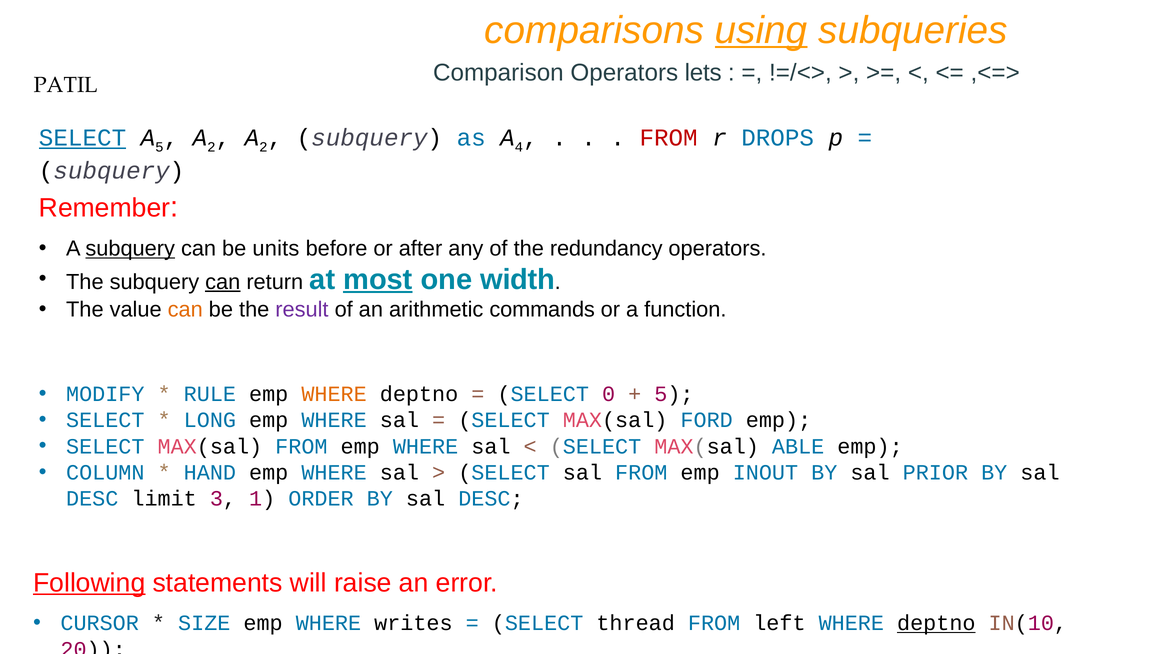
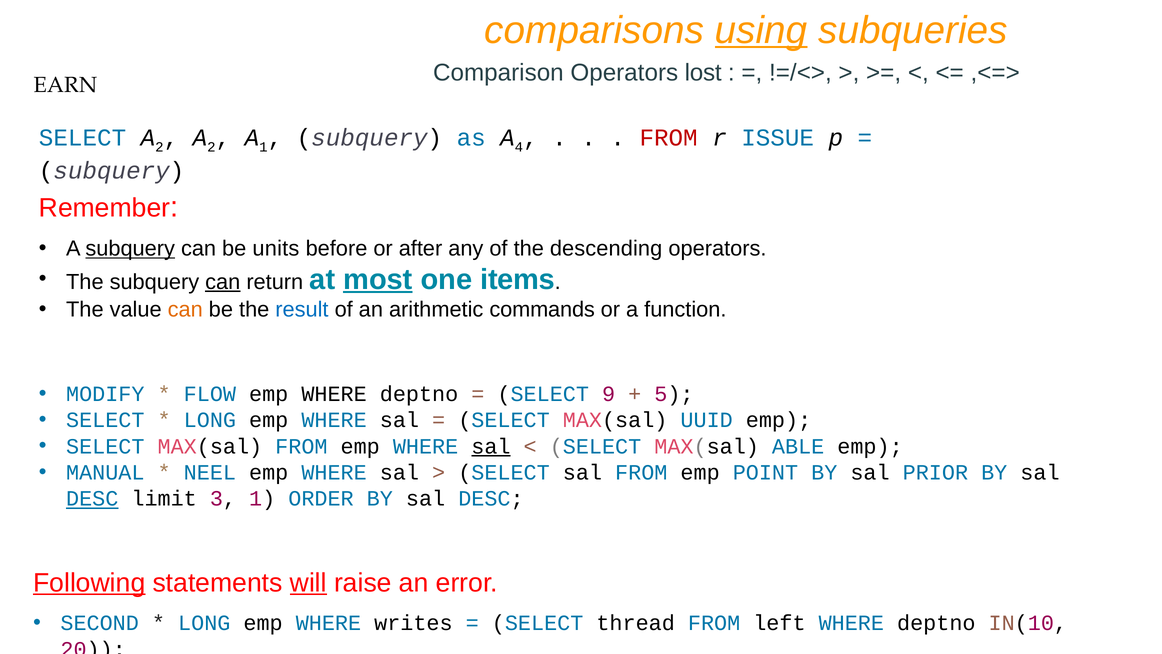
lets: lets -> lost (703, 72)
PATIL: PATIL -> EARN (66, 85)
SELECT underline: present -> none (83, 138)
5: 5 -> 2 (159, 147)
2: 2 -> 1 (263, 147)
DROPS: DROPS -> ISSUE (778, 138)
redundancy: redundancy -> descending (606, 248)
width: width -> items (518, 279)
result colour: purple -> blue (302, 309)
RULE: RULE -> FLOW (210, 394)
WHERE colour: orange -> black (334, 394)
0: 0 -> 9 (609, 394)
FORD: FORD -> UUID (707, 420)
sal underline: none -> present (491, 446)
COLUMN: COLUMN -> MANUAL (105, 472)
HAND: HAND -> NEEL (210, 472)
INOUT: INOUT -> POINT (765, 472)
DESC underline: none -> present (92, 498)
will underline: none -> present (308, 582)
CURSOR: CURSOR -> SECOND (100, 623)
SIZE: SIZE -> LONG (204, 623)
deptno underline: present -> none (936, 623)
